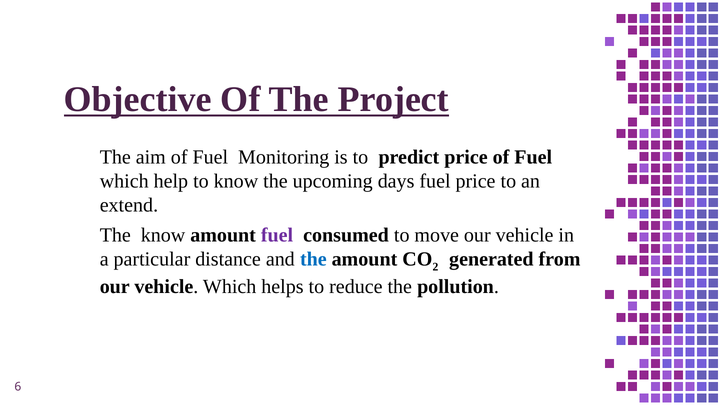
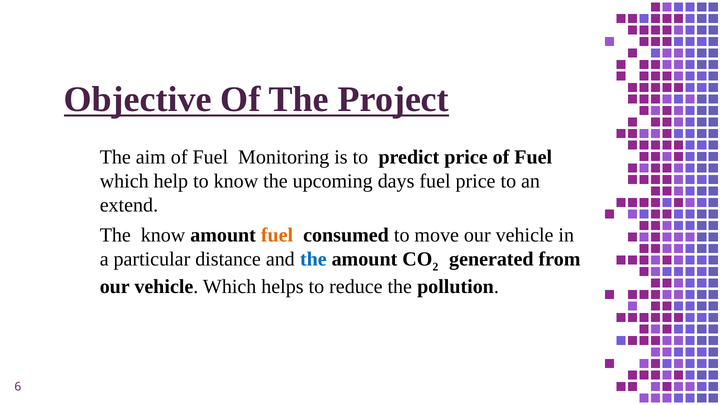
fuel colour: purple -> orange (277, 235)
